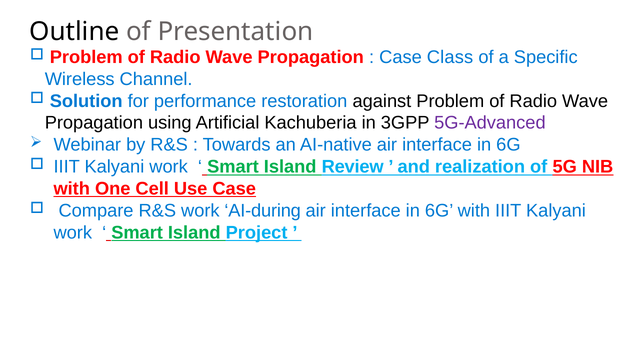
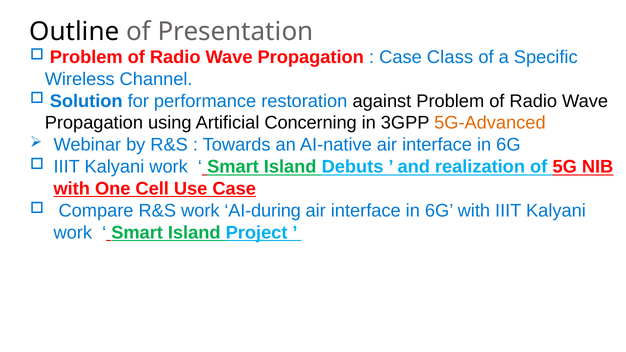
Kachuberia: Kachuberia -> Concerning (311, 123)
5G-Advanced colour: purple -> orange (490, 123)
Review: Review -> Debuts (353, 167)
